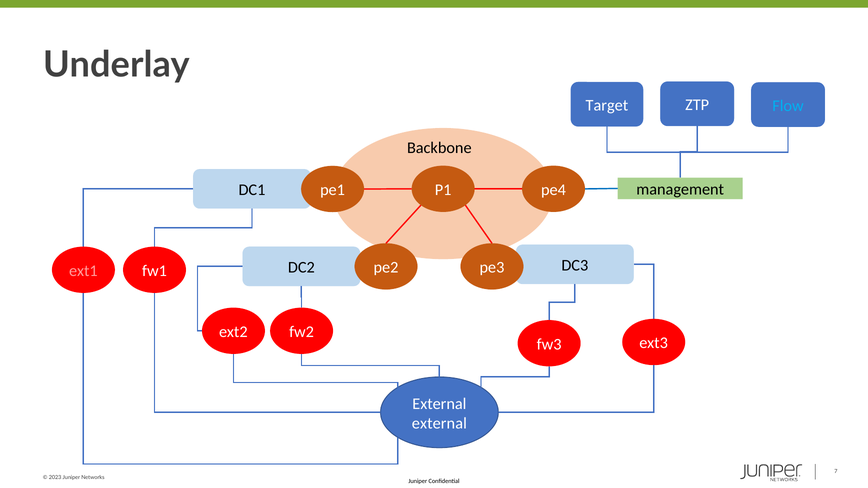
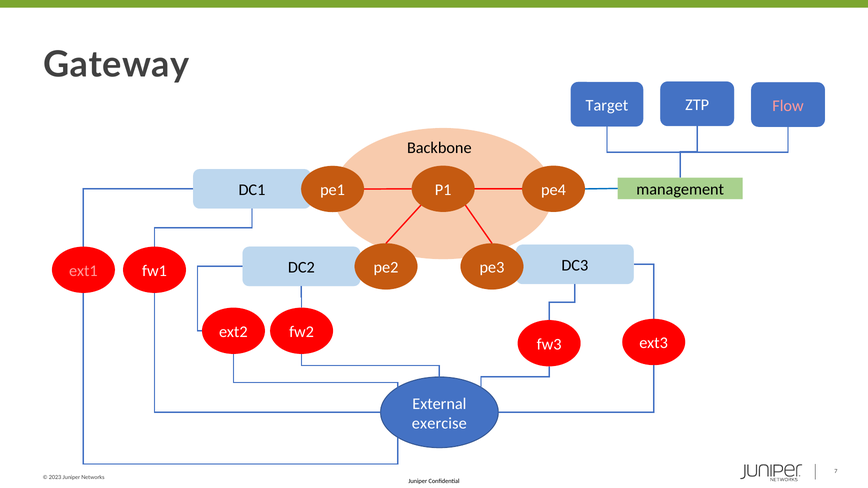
Underlay: Underlay -> Gateway (116, 65)
Flow colour: light blue -> pink (788, 106)
external: external -> exercise (439, 423)
